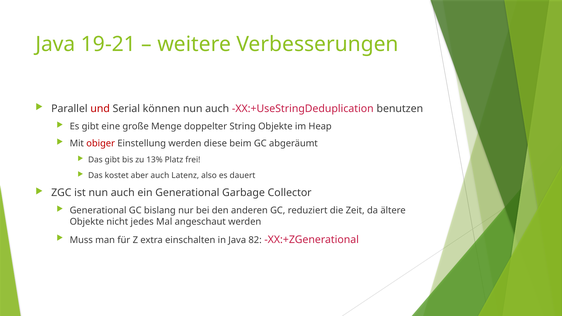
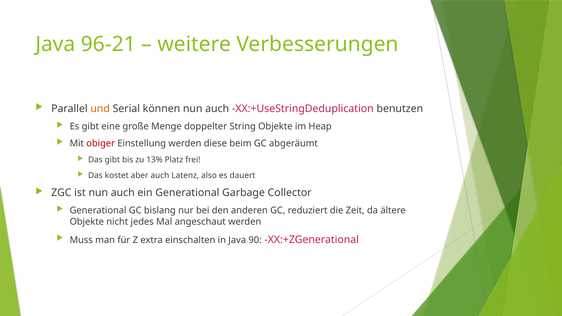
19-21: 19-21 -> 96-21 (108, 44)
und colour: red -> orange (100, 109)
82: 82 -> 90 (255, 240)
